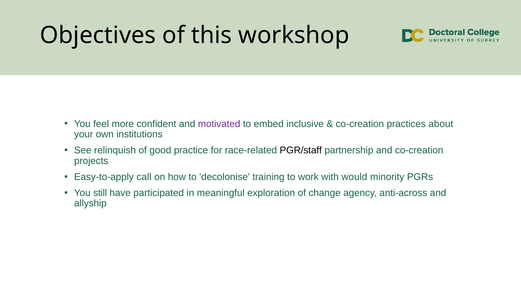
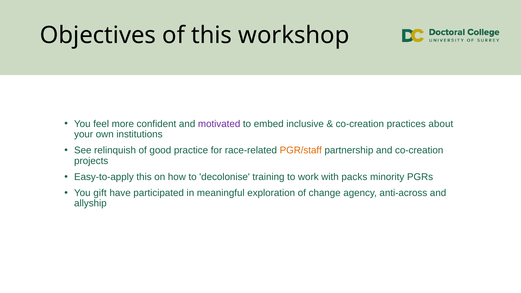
PGR/staff colour: black -> orange (301, 150)
Easy-to-apply call: call -> this (144, 177)
would: would -> packs (354, 177)
still: still -> gift (100, 193)
